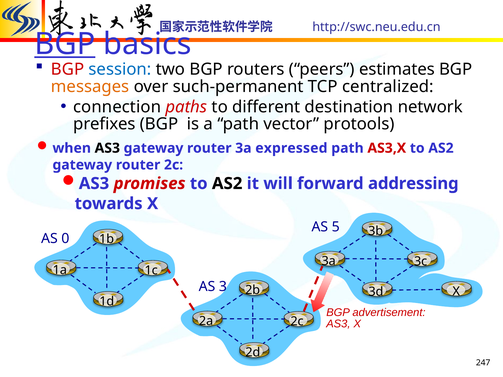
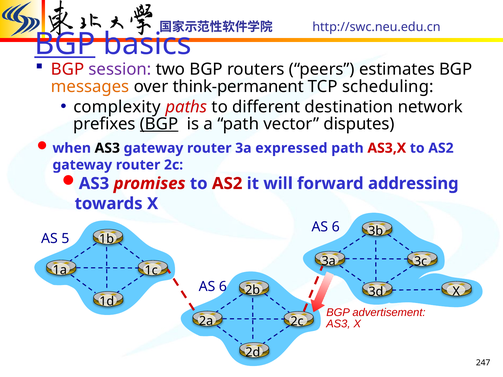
session colour: blue -> purple (120, 69)
such-permanent: such-permanent -> think-permanent (238, 87)
centralized: centralized -> scheduling (388, 87)
connection: connection -> complexity (117, 107)
BGP underline: none -> present (159, 124)
protools: protools -> disputes (359, 124)
AS2 colour: black -> red (227, 184)
5: 5 -> 6 (336, 227)
0: 0 -> 5 (65, 239)
3: 3 -> 6 (223, 287)
